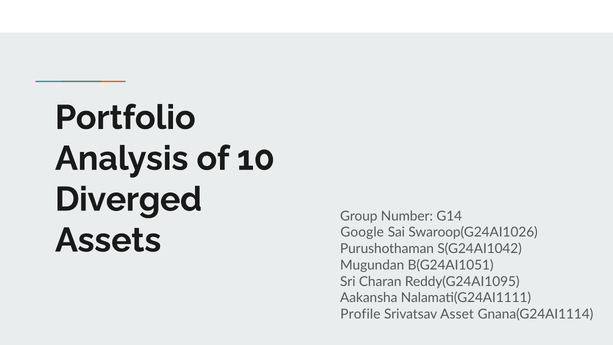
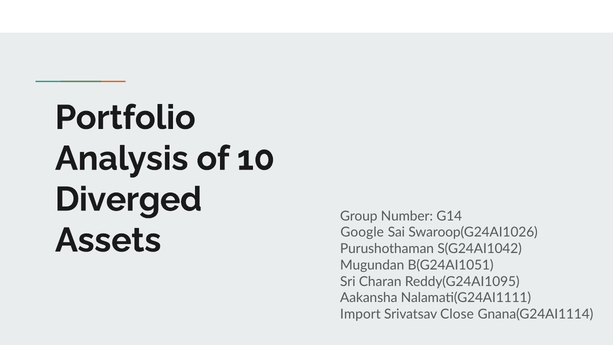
Profile: Profile -> Import (360, 314)
Asset: Asset -> Close (457, 314)
